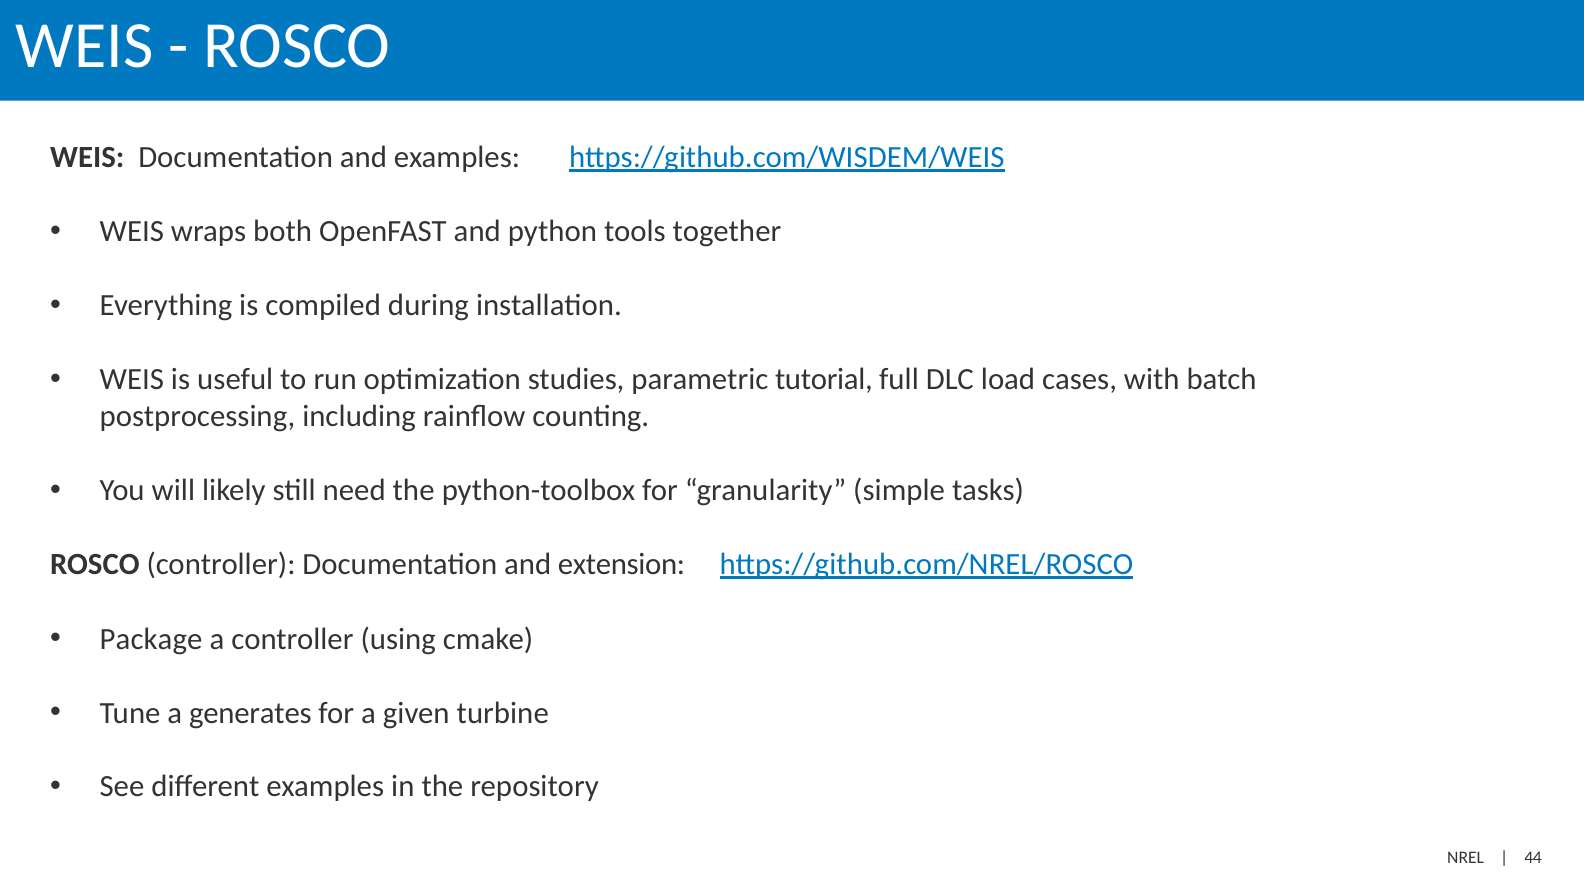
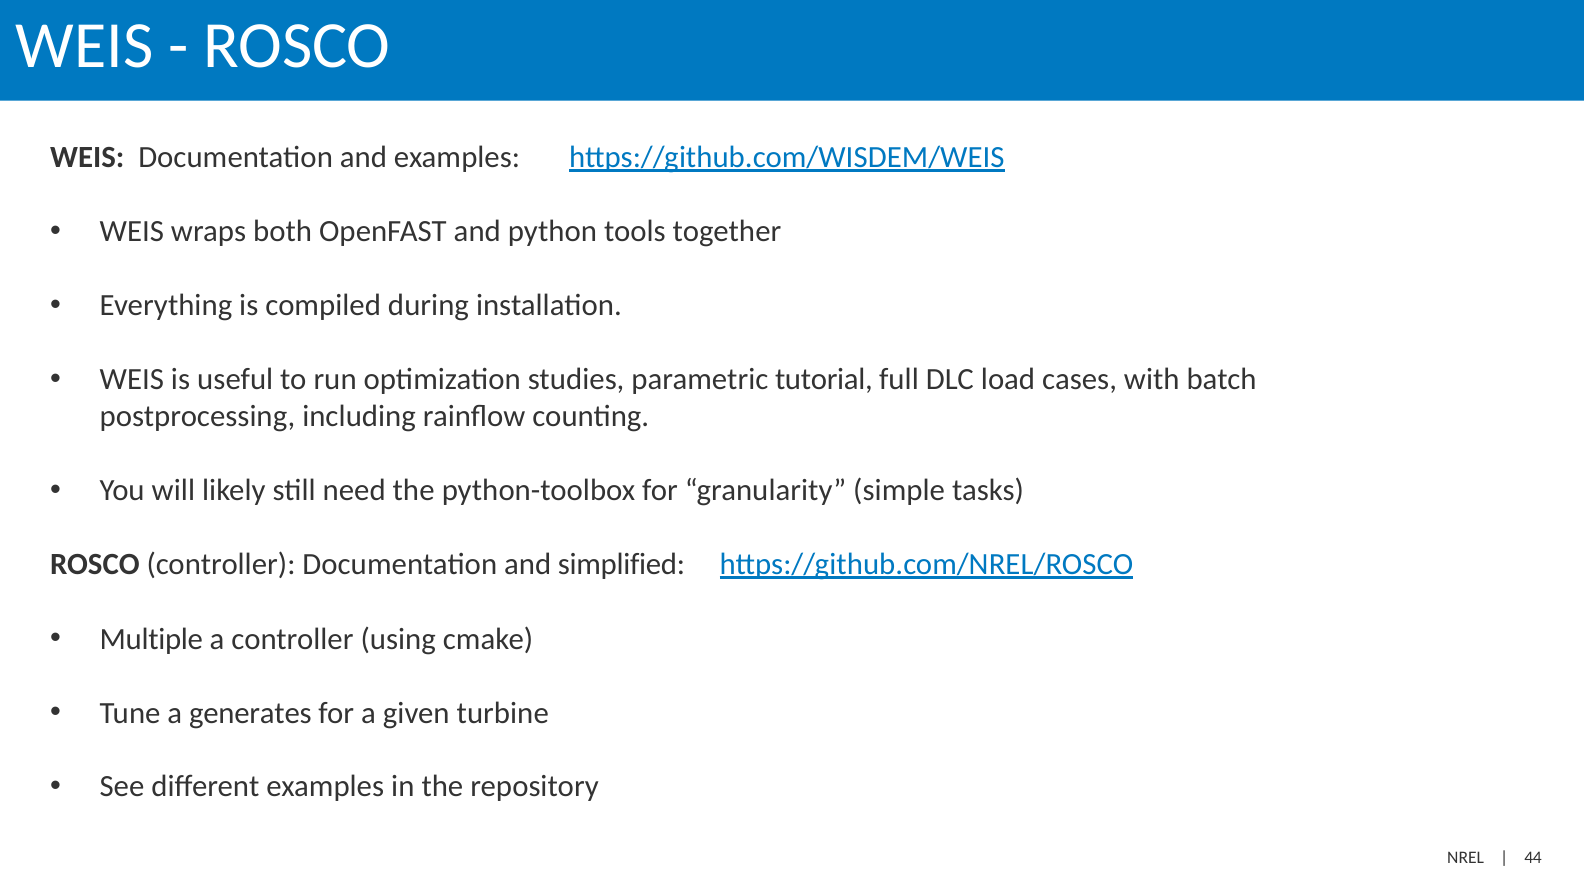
extension: extension -> simplified (622, 564)
Package: Package -> Multiple (151, 639)
